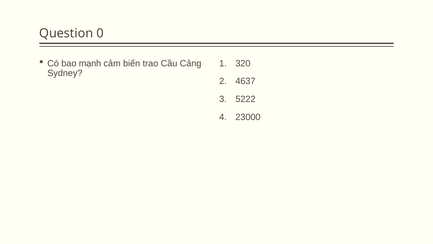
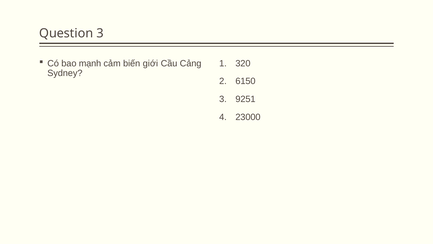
Question 0: 0 -> 3 (100, 33)
trao: trao -> giới (150, 63)
4637: 4637 -> 6150 (245, 81)
5222: 5222 -> 9251 (245, 99)
